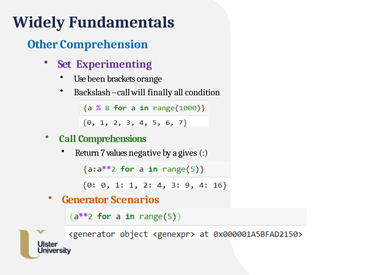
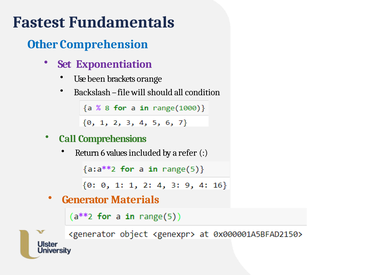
Widely: Widely -> Fastest (39, 22)
Experimenting: Experimenting -> Exponentiation (114, 64)
call: call -> file (124, 92)
finally: finally -> should (160, 92)
7: 7 -> 6 (103, 153)
negative: negative -> included (145, 153)
gives: gives -> refer (188, 153)
Scenarios: Scenarios -> Materials (135, 200)
